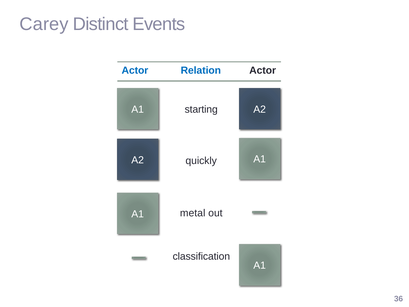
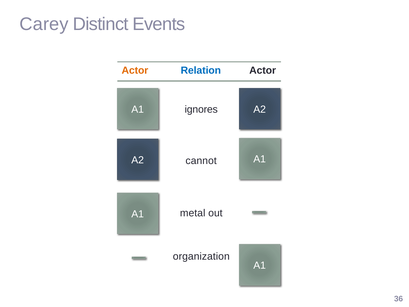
Actor colour: blue -> orange (135, 70)
starting: starting -> ignores (201, 109)
quickly: quickly -> cannot (201, 161)
classification: classification -> organization (201, 256)
